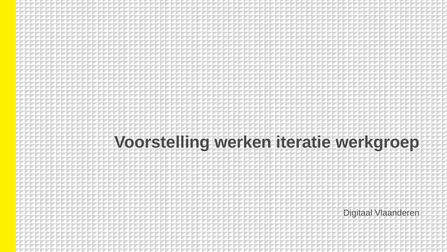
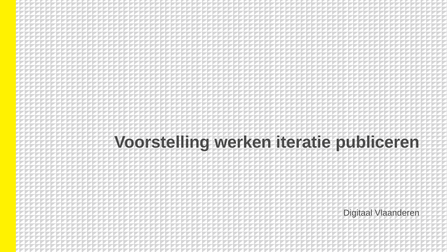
werkgroep: werkgroep -> publiceren (377, 142)
